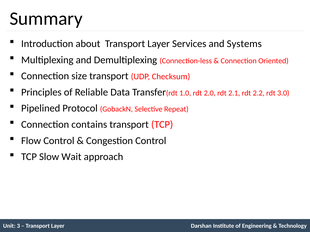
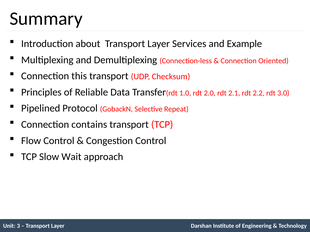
Systems: Systems -> Example (244, 44)
size: size -> this (79, 76)
